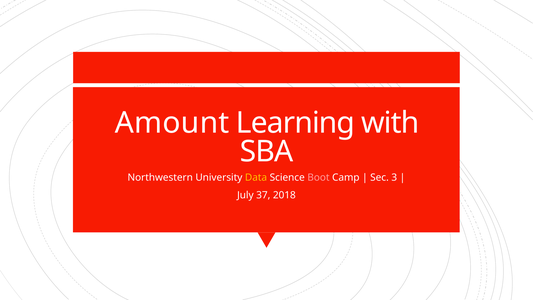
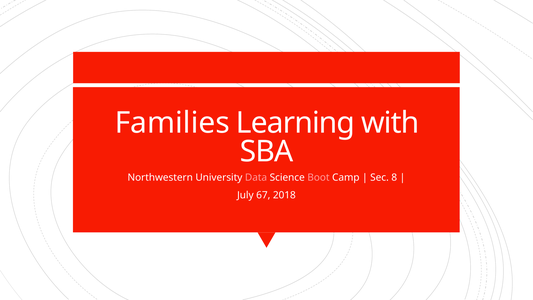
Amount: Amount -> Families (172, 123)
Data colour: yellow -> pink (256, 177)
3: 3 -> 8 (394, 177)
37: 37 -> 67 (263, 195)
